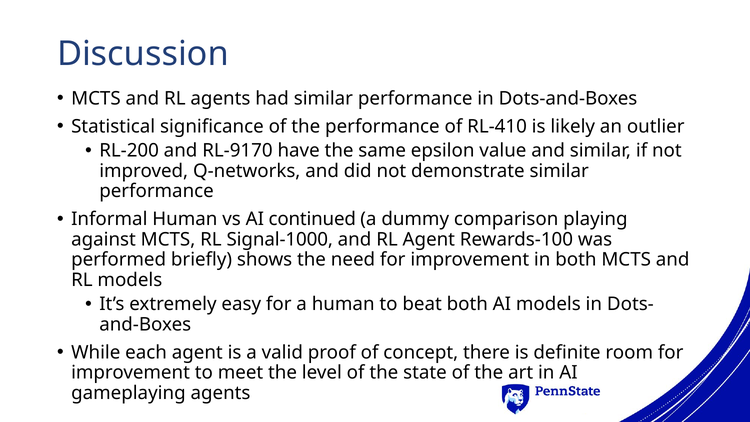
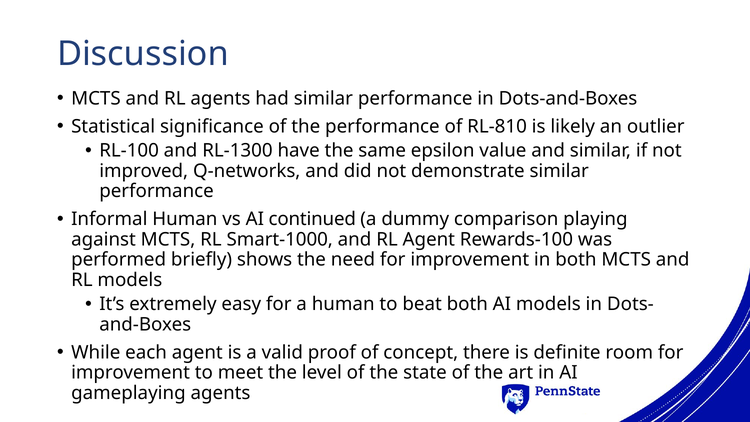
RL-410: RL-410 -> RL-810 (497, 126)
RL-200: RL-200 -> RL-100 (129, 151)
RL-9170: RL-9170 -> RL-1300 (237, 151)
Signal-1000: Signal-1000 -> Smart-1000 (280, 239)
